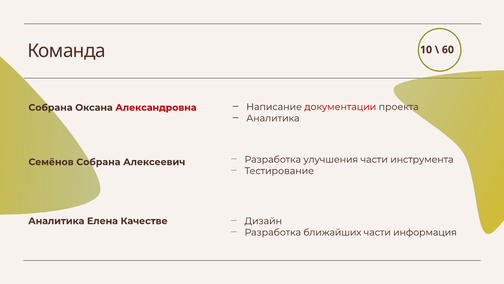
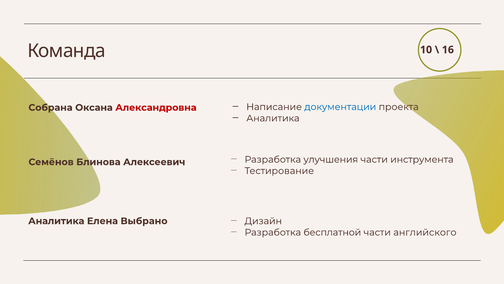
60: 60 -> 16 (448, 50)
документации colour: red -> blue (340, 107)
Семёнов Собрана: Собрана -> Блинова (98, 162)
Качестве: Качестве -> Выбрано (144, 221)
ближайших: ближайших -> бесплатной (332, 232)
информация: информация -> английского (425, 232)
